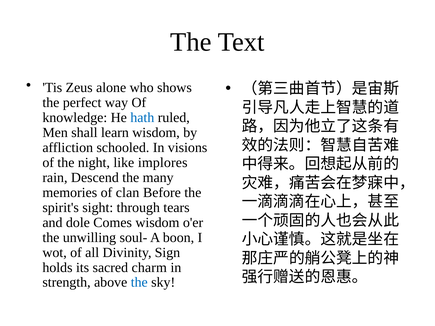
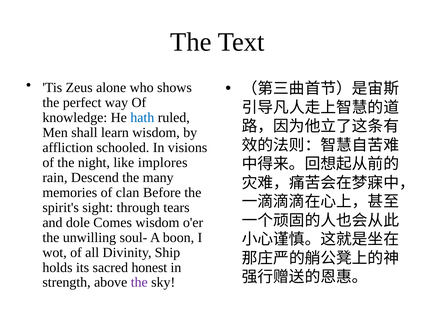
Sign: Sign -> Ship (167, 253)
charm: charm -> honest (149, 268)
the colour: blue -> purple (139, 283)
